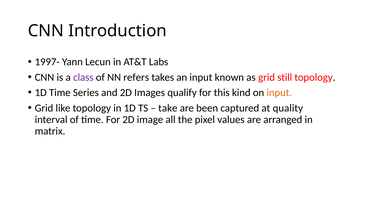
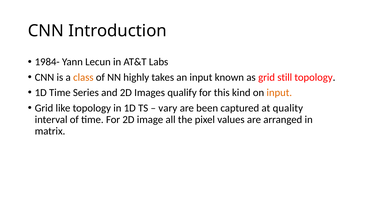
1997-: 1997- -> 1984- (47, 62)
class colour: purple -> orange (83, 77)
refers: refers -> highly (136, 77)
take: take -> vary (168, 108)
